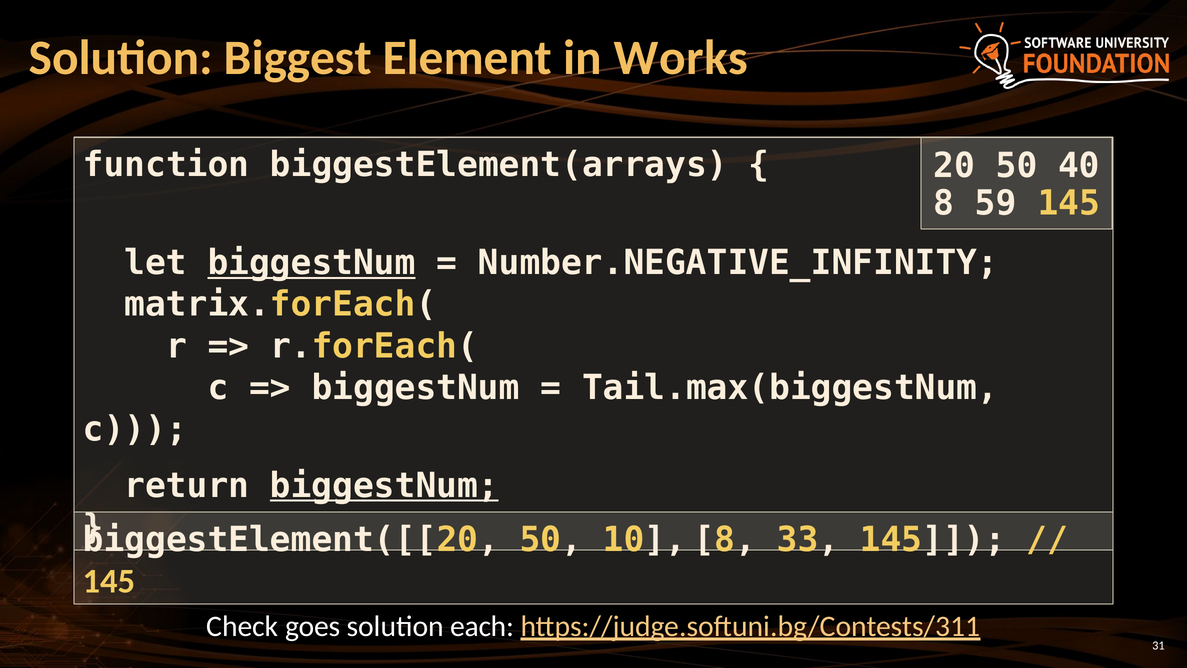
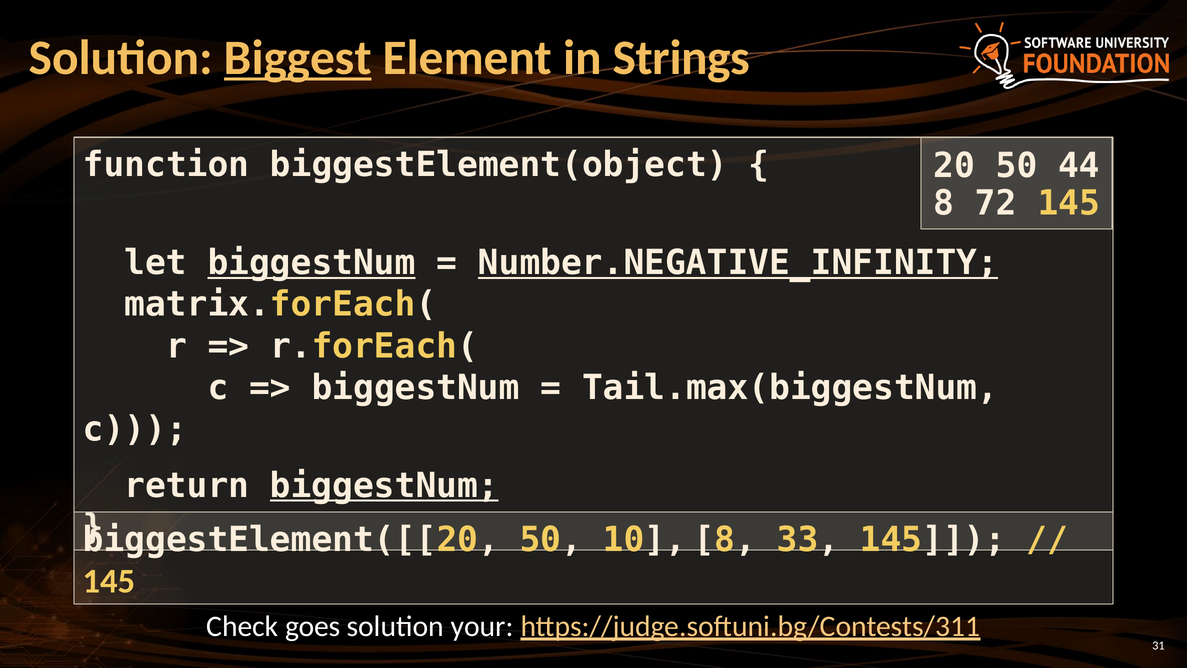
Biggest underline: none -> present (298, 58)
Works: Works -> Strings (681, 58)
biggestElement(arrays: biggestElement(arrays -> biggestElement(object (499, 165)
40: 40 -> 44 (1079, 166)
59: 59 -> 72 (996, 203)
Number.NEGATIVE_INFINITY underline: none -> present (738, 263)
each: each -> your (482, 626)
